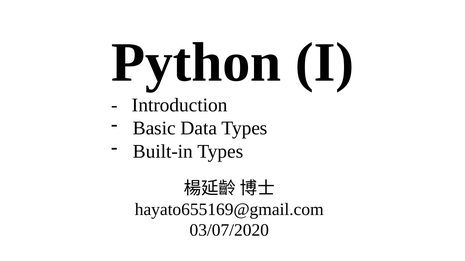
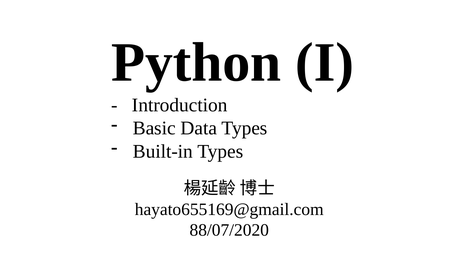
03/07/2020: 03/07/2020 -> 88/07/2020 (229, 231)
